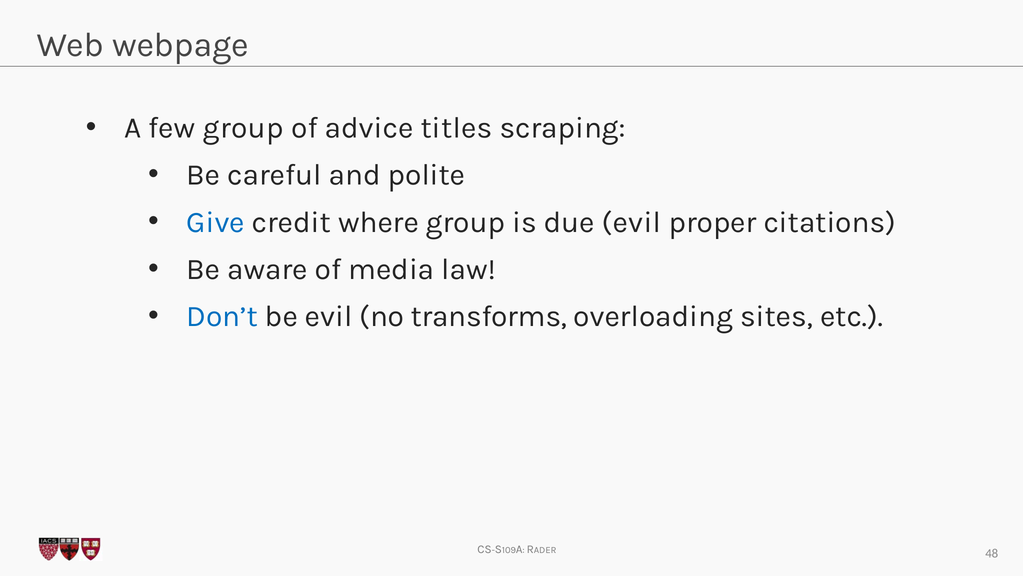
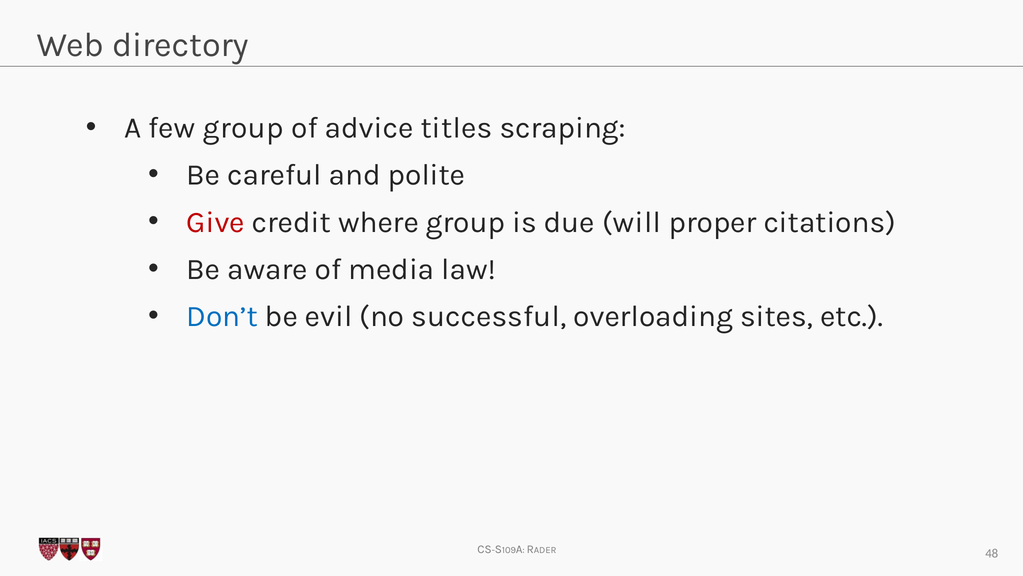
webpage: webpage -> directory (180, 45)
Give colour: blue -> red (216, 222)
due evil: evil -> will (632, 222)
transforms: transforms -> successful (489, 316)
